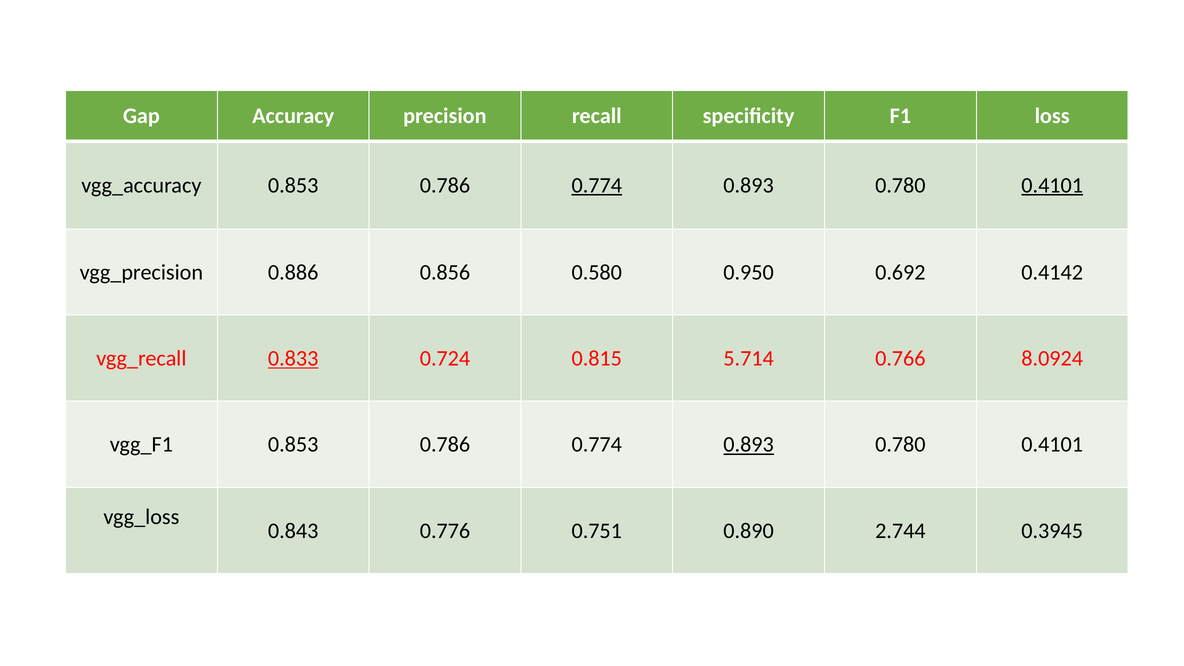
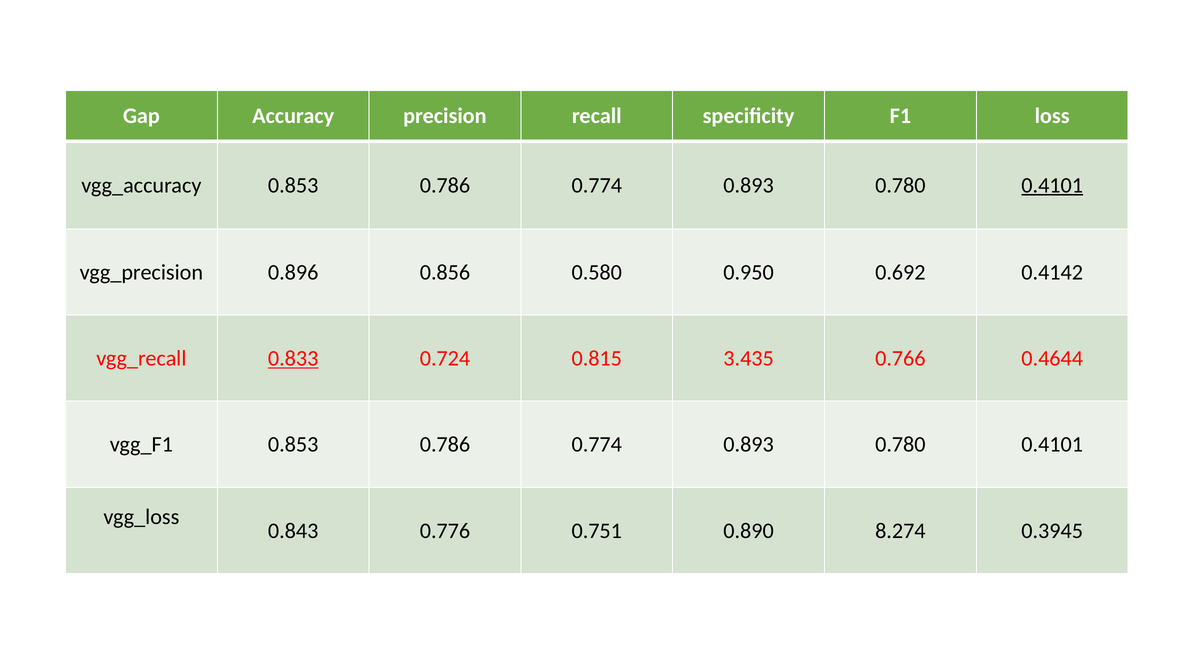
0.774 underline: present -> none (597, 185)
0.886: 0.886 -> 0.896 (293, 272)
5.714: 5.714 -> 3.435 (749, 358)
8.0924: 8.0924 -> 0.4644 (1052, 358)
0.893 underline: present -> none (749, 445)
2.744: 2.744 -> 8.274 (900, 531)
